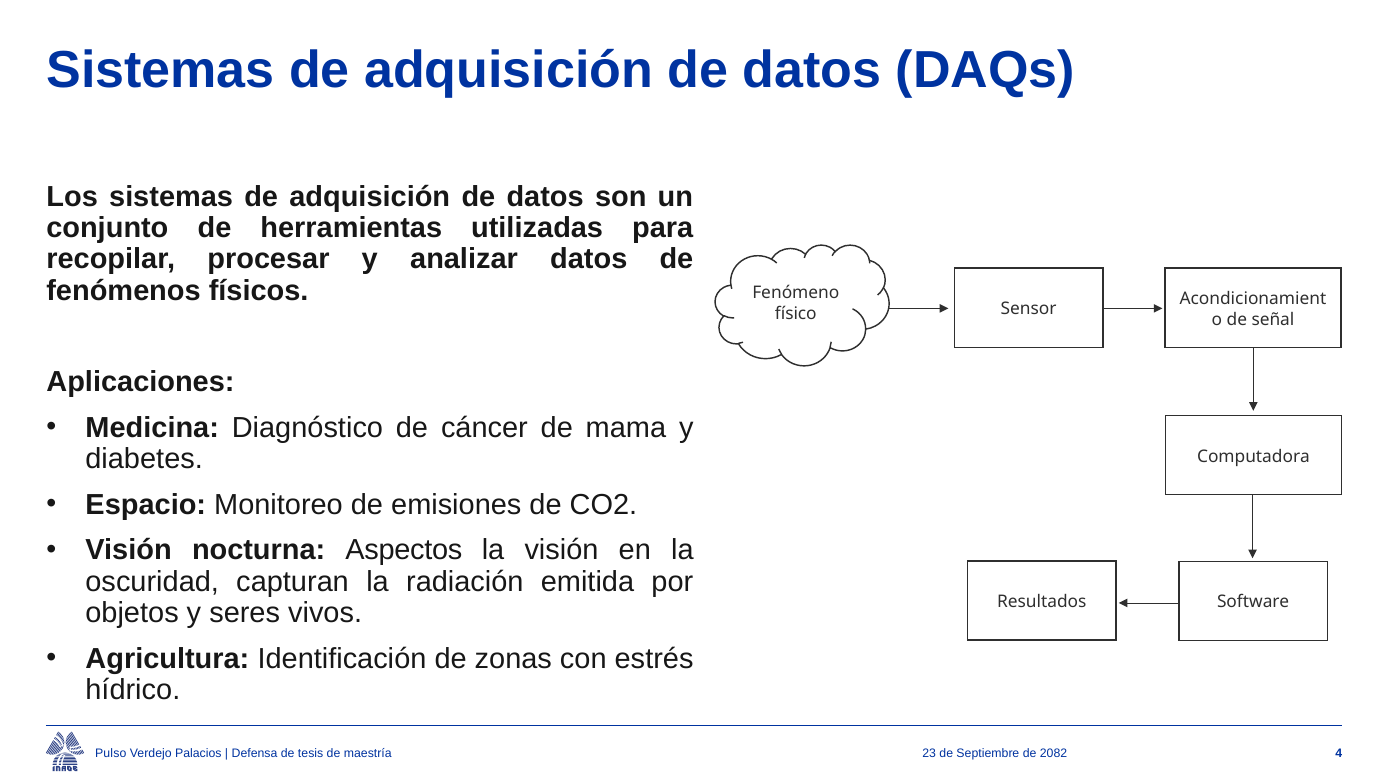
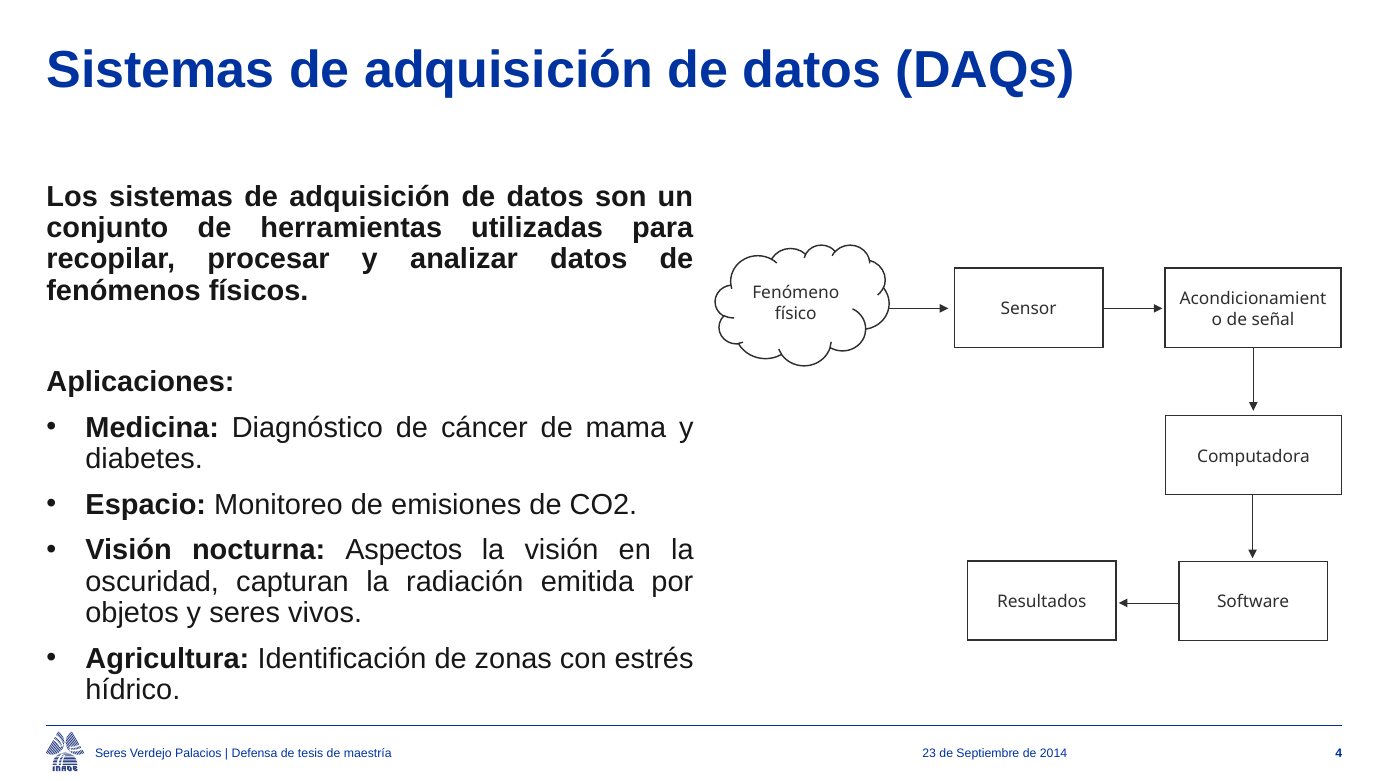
Pulso: Pulso -> Seres (111, 753)
2082: 2082 -> 2014 (1054, 753)
